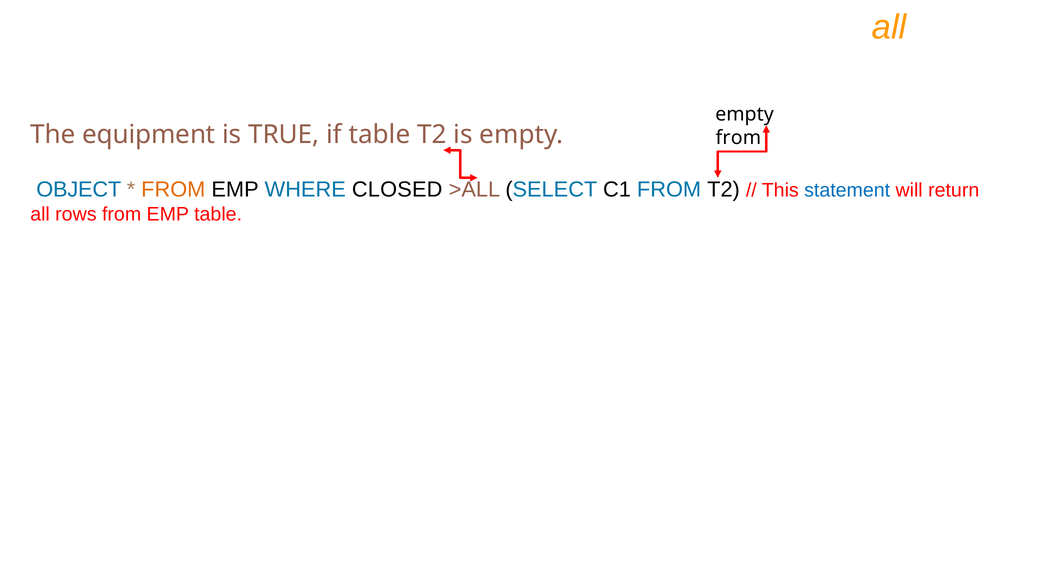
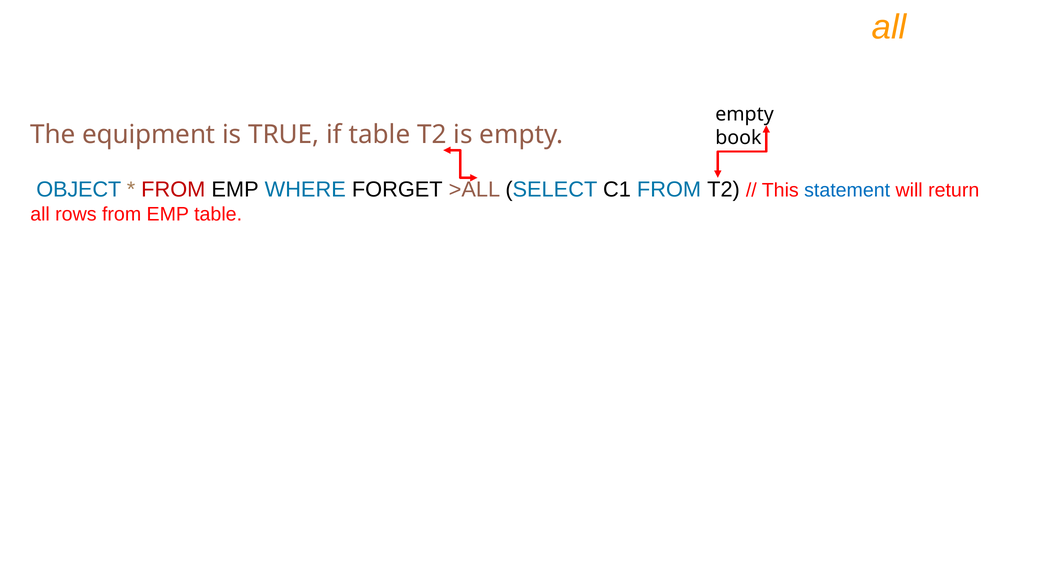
from: from -> book (738, 138)
FROM colour: orange -> red (173, 189)
CLOSED: CLOSED -> FORGET (397, 189)
